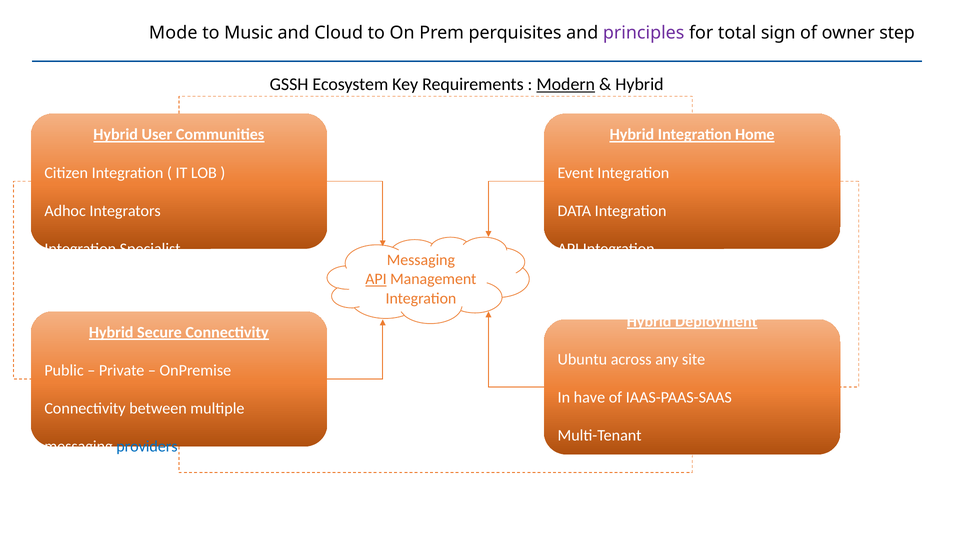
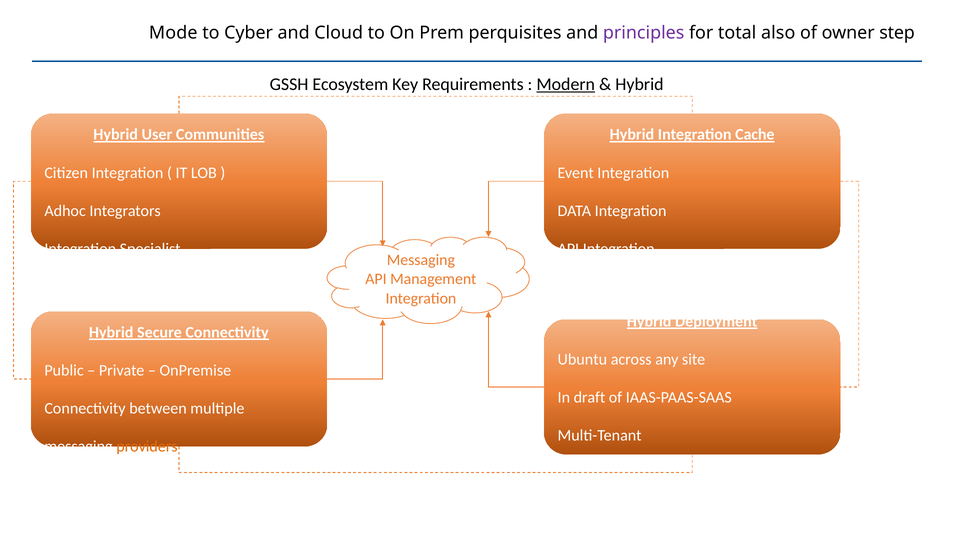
Music: Music -> Cyber (249, 33)
sign: sign -> also (778, 33)
Home: Home -> Cache (755, 135)
API underline: present -> none (376, 279)
have: have -> draft (589, 397)
providers colour: blue -> orange (147, 446)
